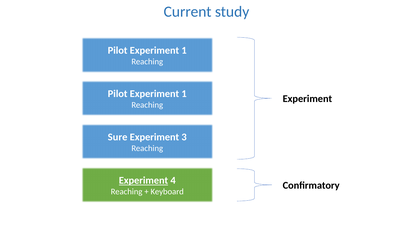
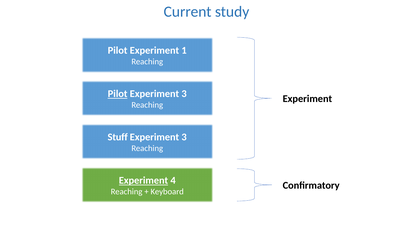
Pilot underline: none -> present (118, 94)
1: 1 -> 3 (184, 94)
Sure: Sure -> Stuff (118, 137)
